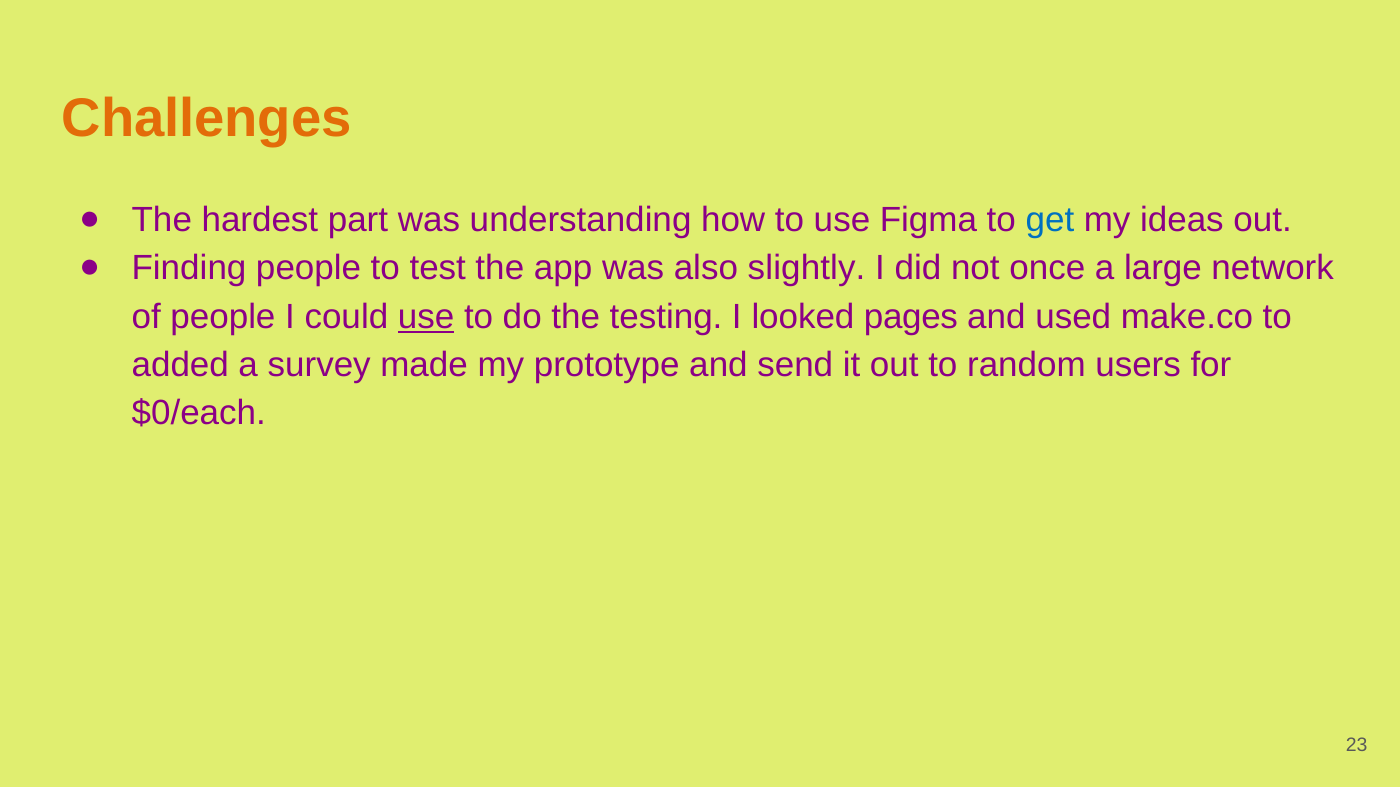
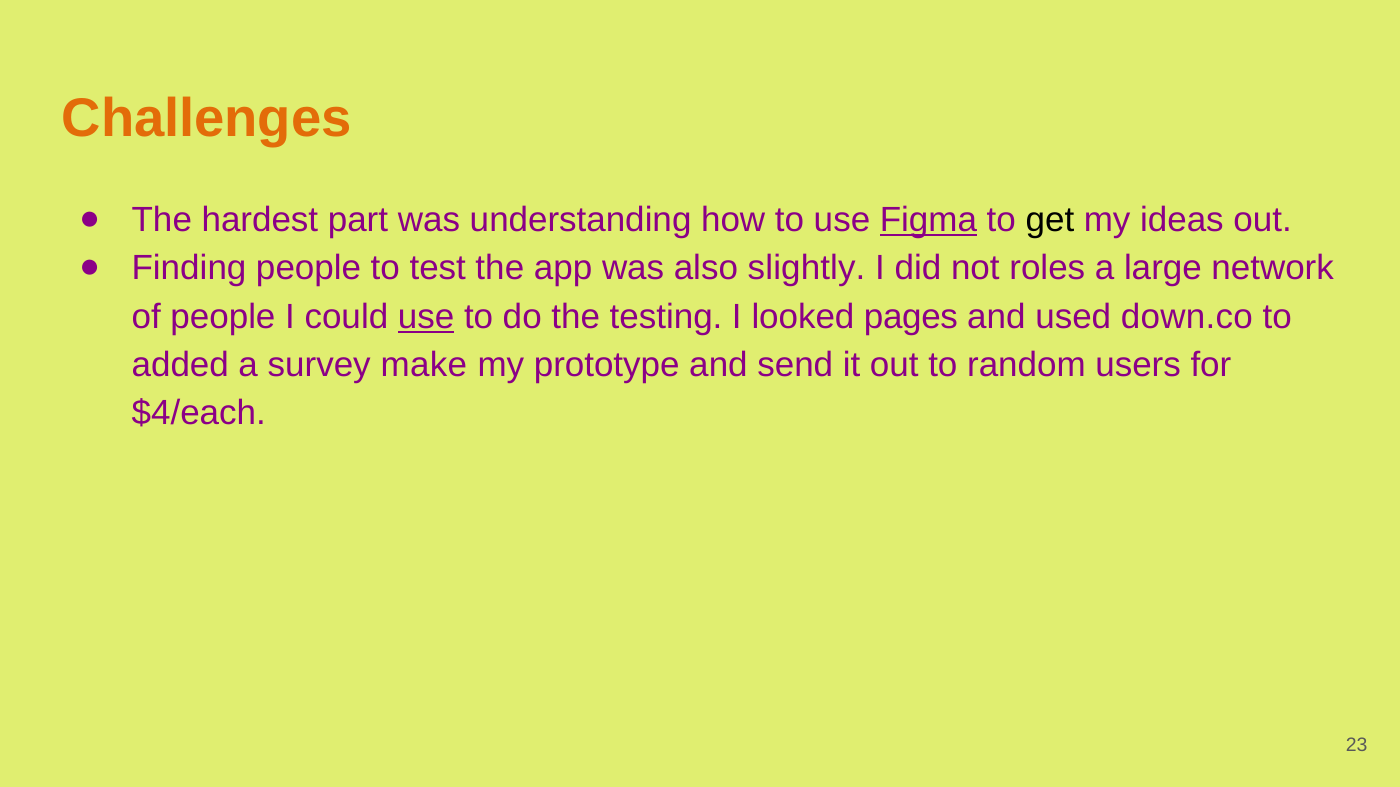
Figma underline: none -> present (928, 220)
get colour: blue -> black (1050, 220)
once: once -> roles (1047, 268)
make.co: make.co -> down.co (1187, 317)
made: made -> make (424, 365)
$0/each: $0/each -> $4/each (199, 413)
